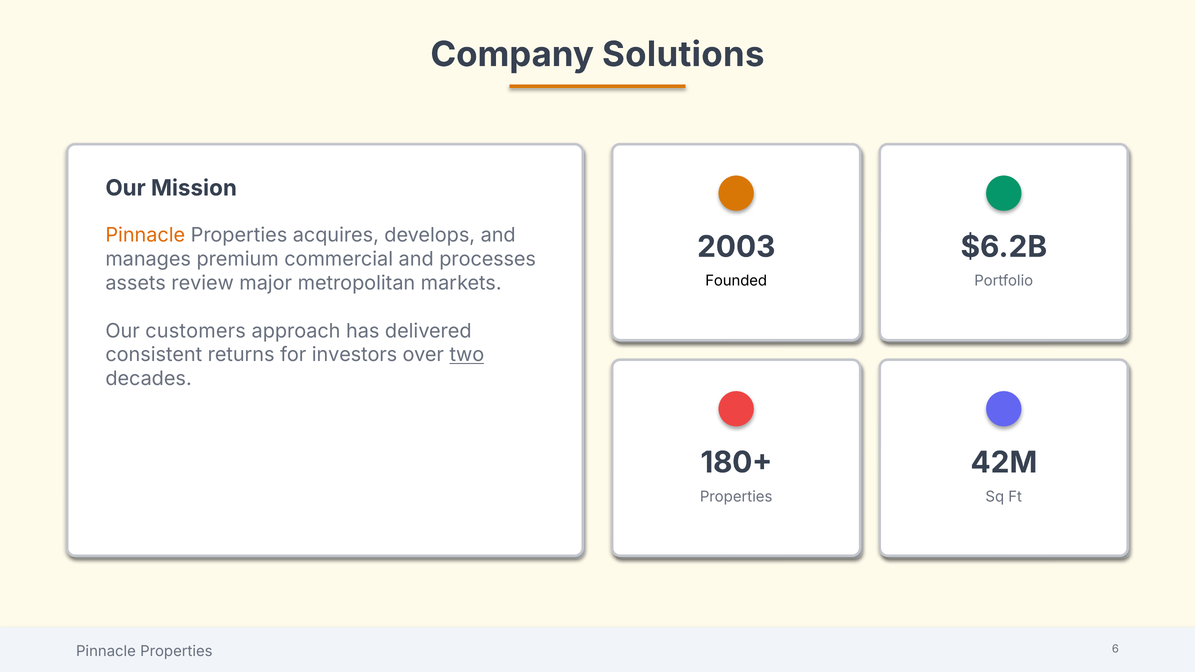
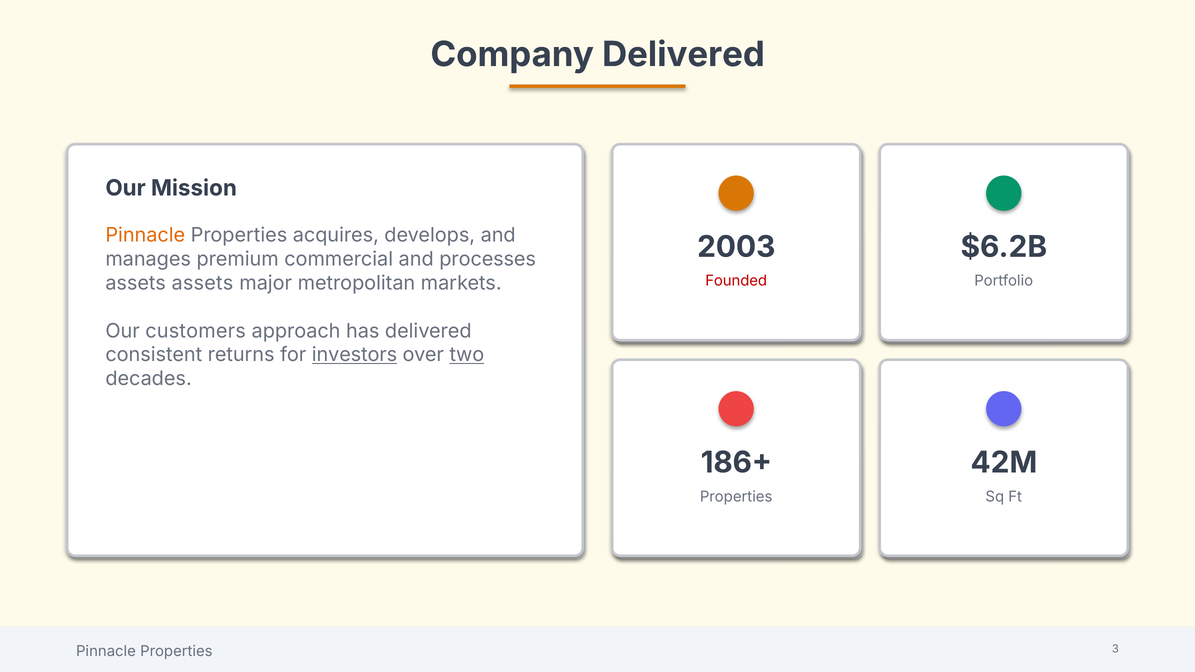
Company Solutions: Solutions -> Delivered (683, 55)
Founded colour: black -> red (736, 281)
assets review: review -> assets (202, 283)
investors underline: none -> present (355, 355)
180+: 180+ -> 186+ (736, 463)
6: 6 -> 3 (1115, 649)
